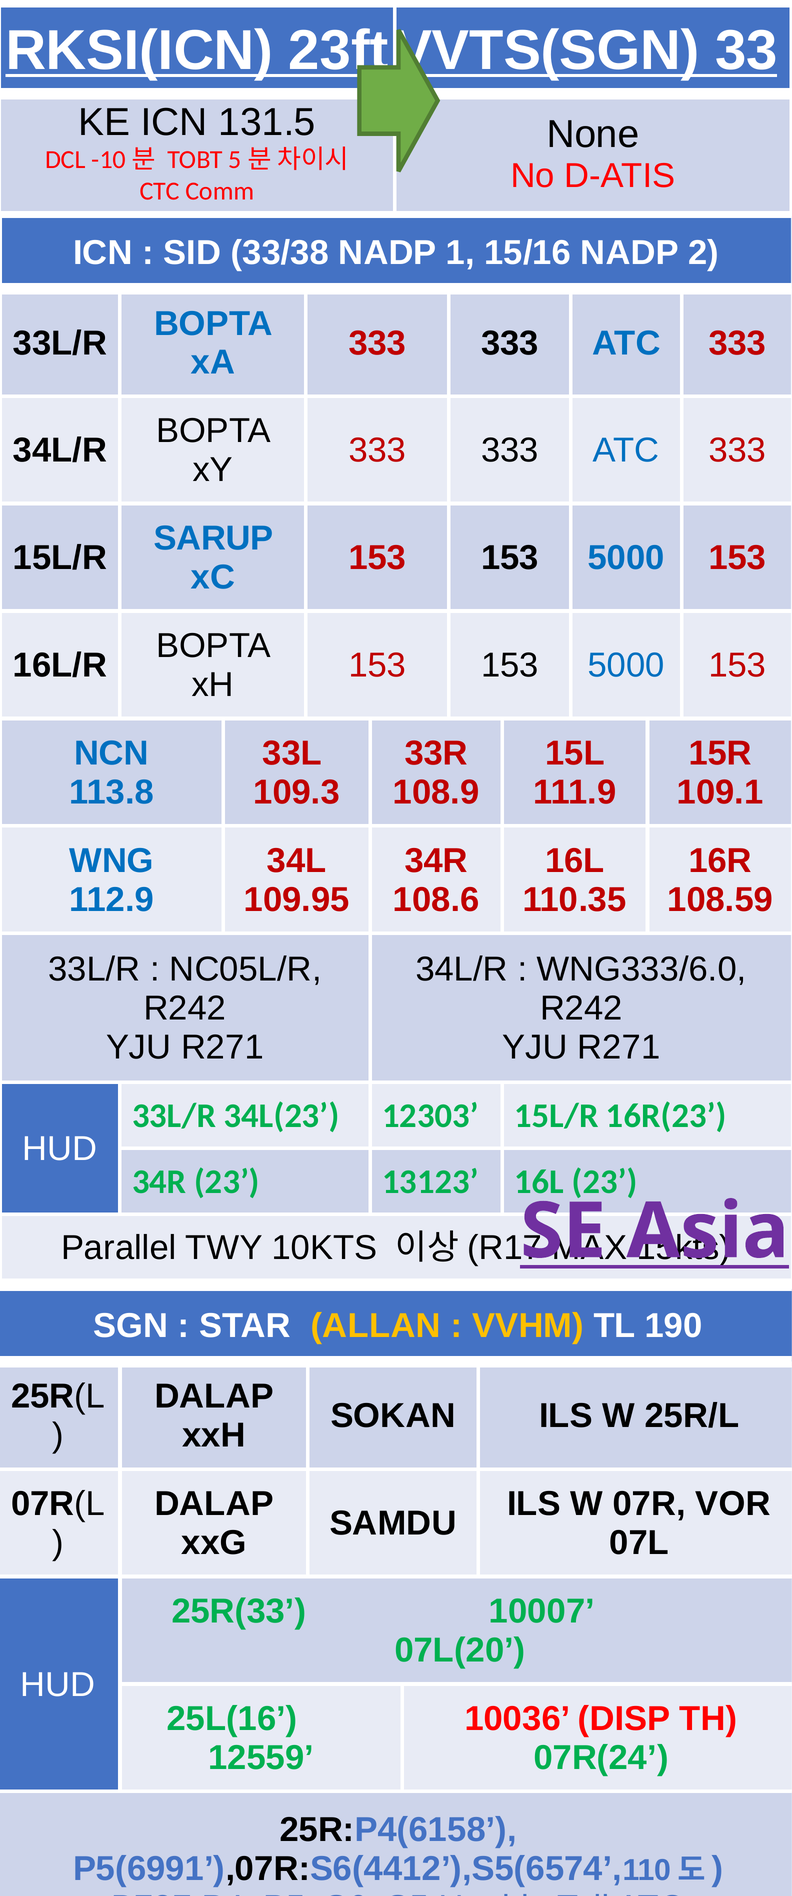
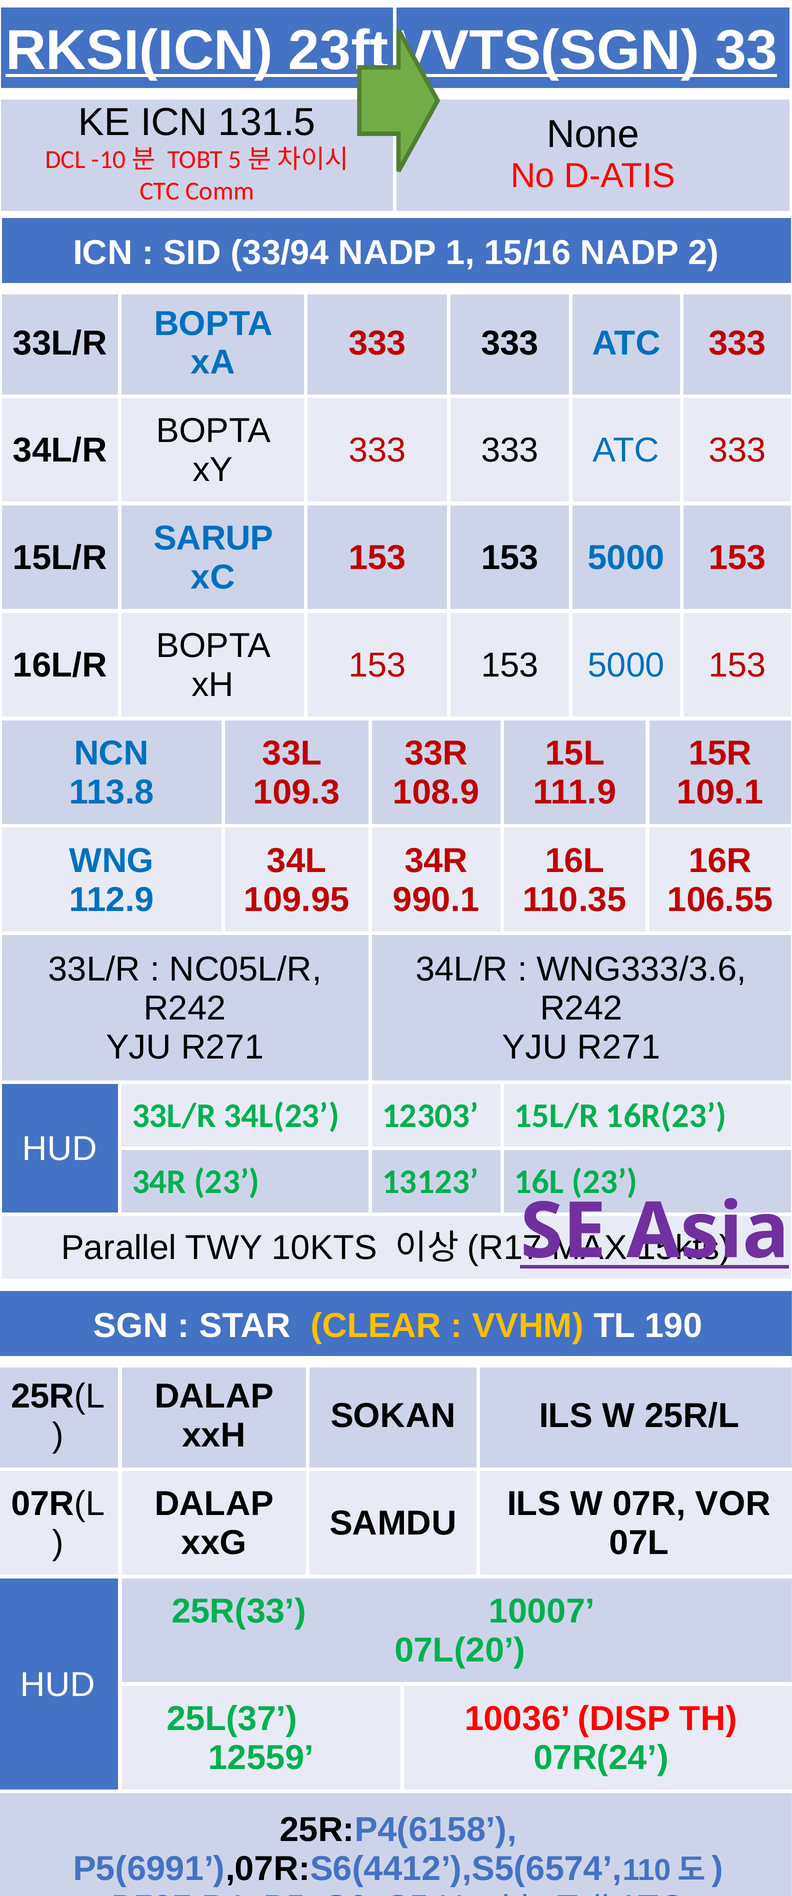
33/38: 33/38 -> 33/94 (280, 253)
108.6: 108.6 -> 990.1 (436, 899)
108.59: 108.59 -> 106.55 (720, 899)
WNG333/6.0: WNG333/6.0 -> WNG333/3.6 (642, 969)
ALLAN: ALLAN -> CLEAR (376, 1325)
25L(16: 25L(16 -> 25L(37 (232, 1718)
